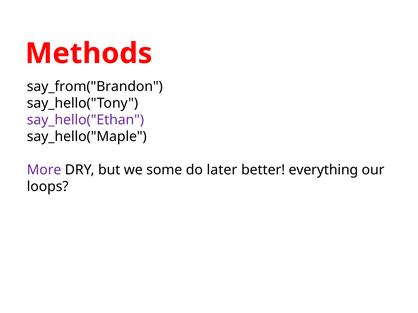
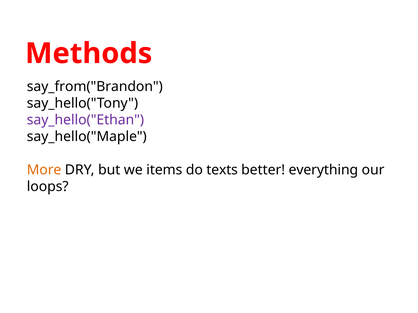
More colour: purple -> orange (44, 170)
some: some -> items (164, 170)
later: later -> texts (222, 170)
